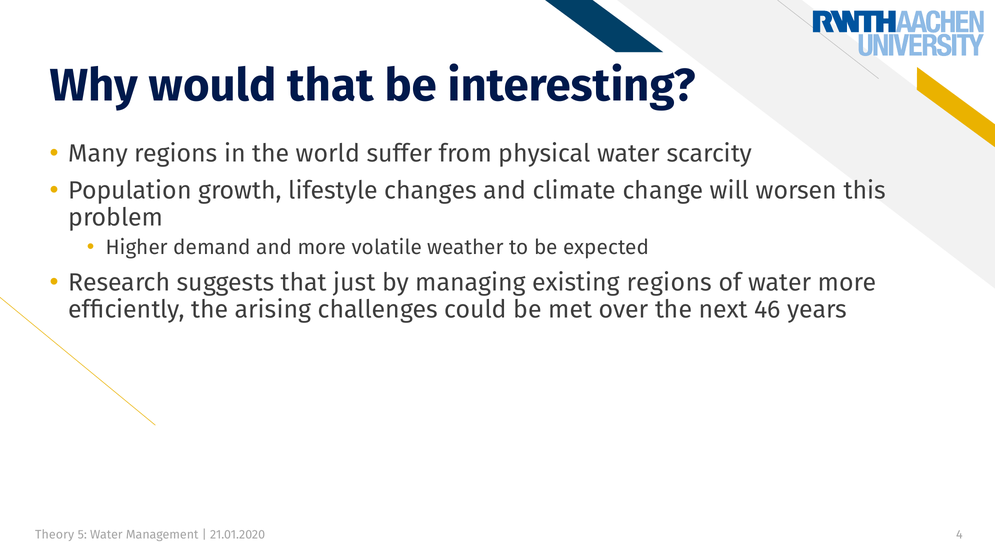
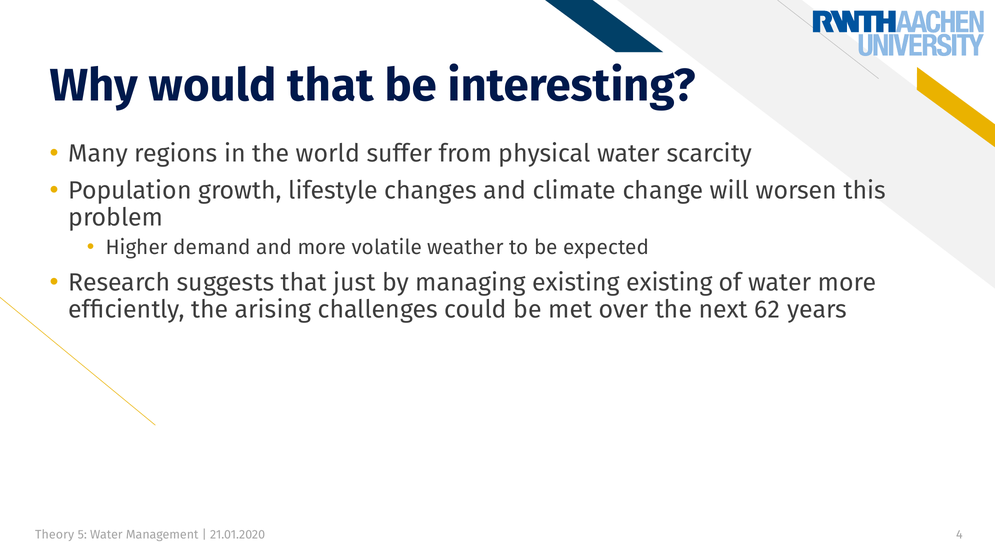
existing regions: regions -> existing (670, 282)
46: 46 -> 62 (767, 309)
